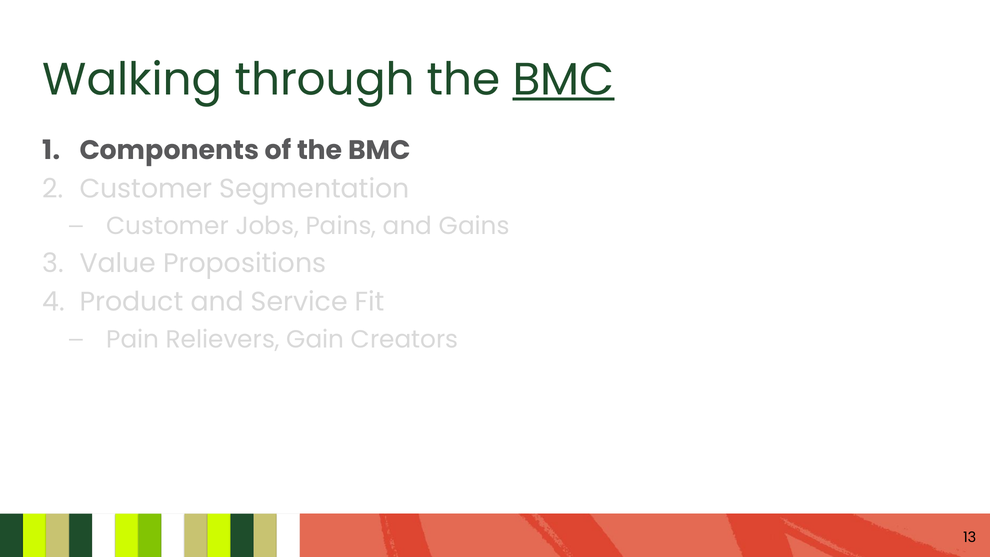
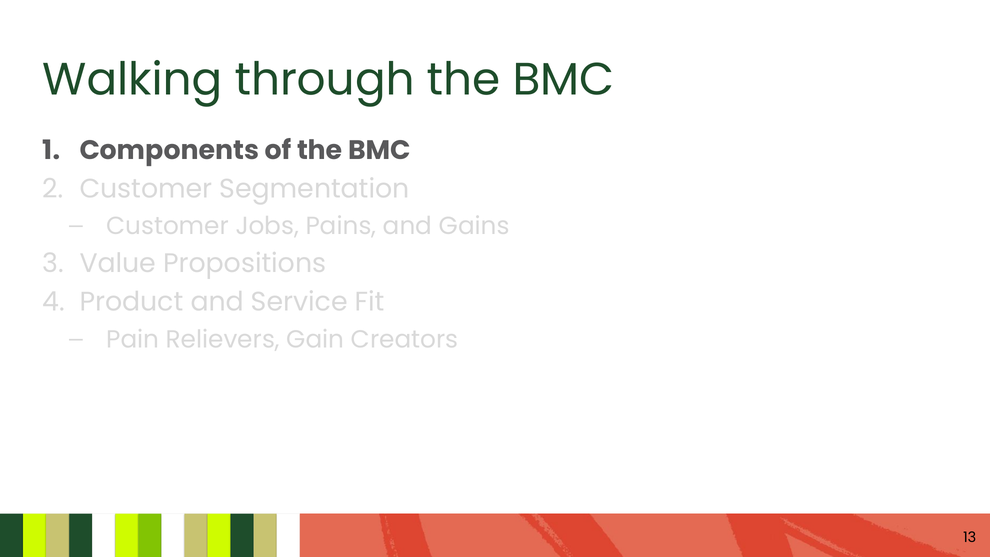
BMC underline: present -> none (563, 80)
